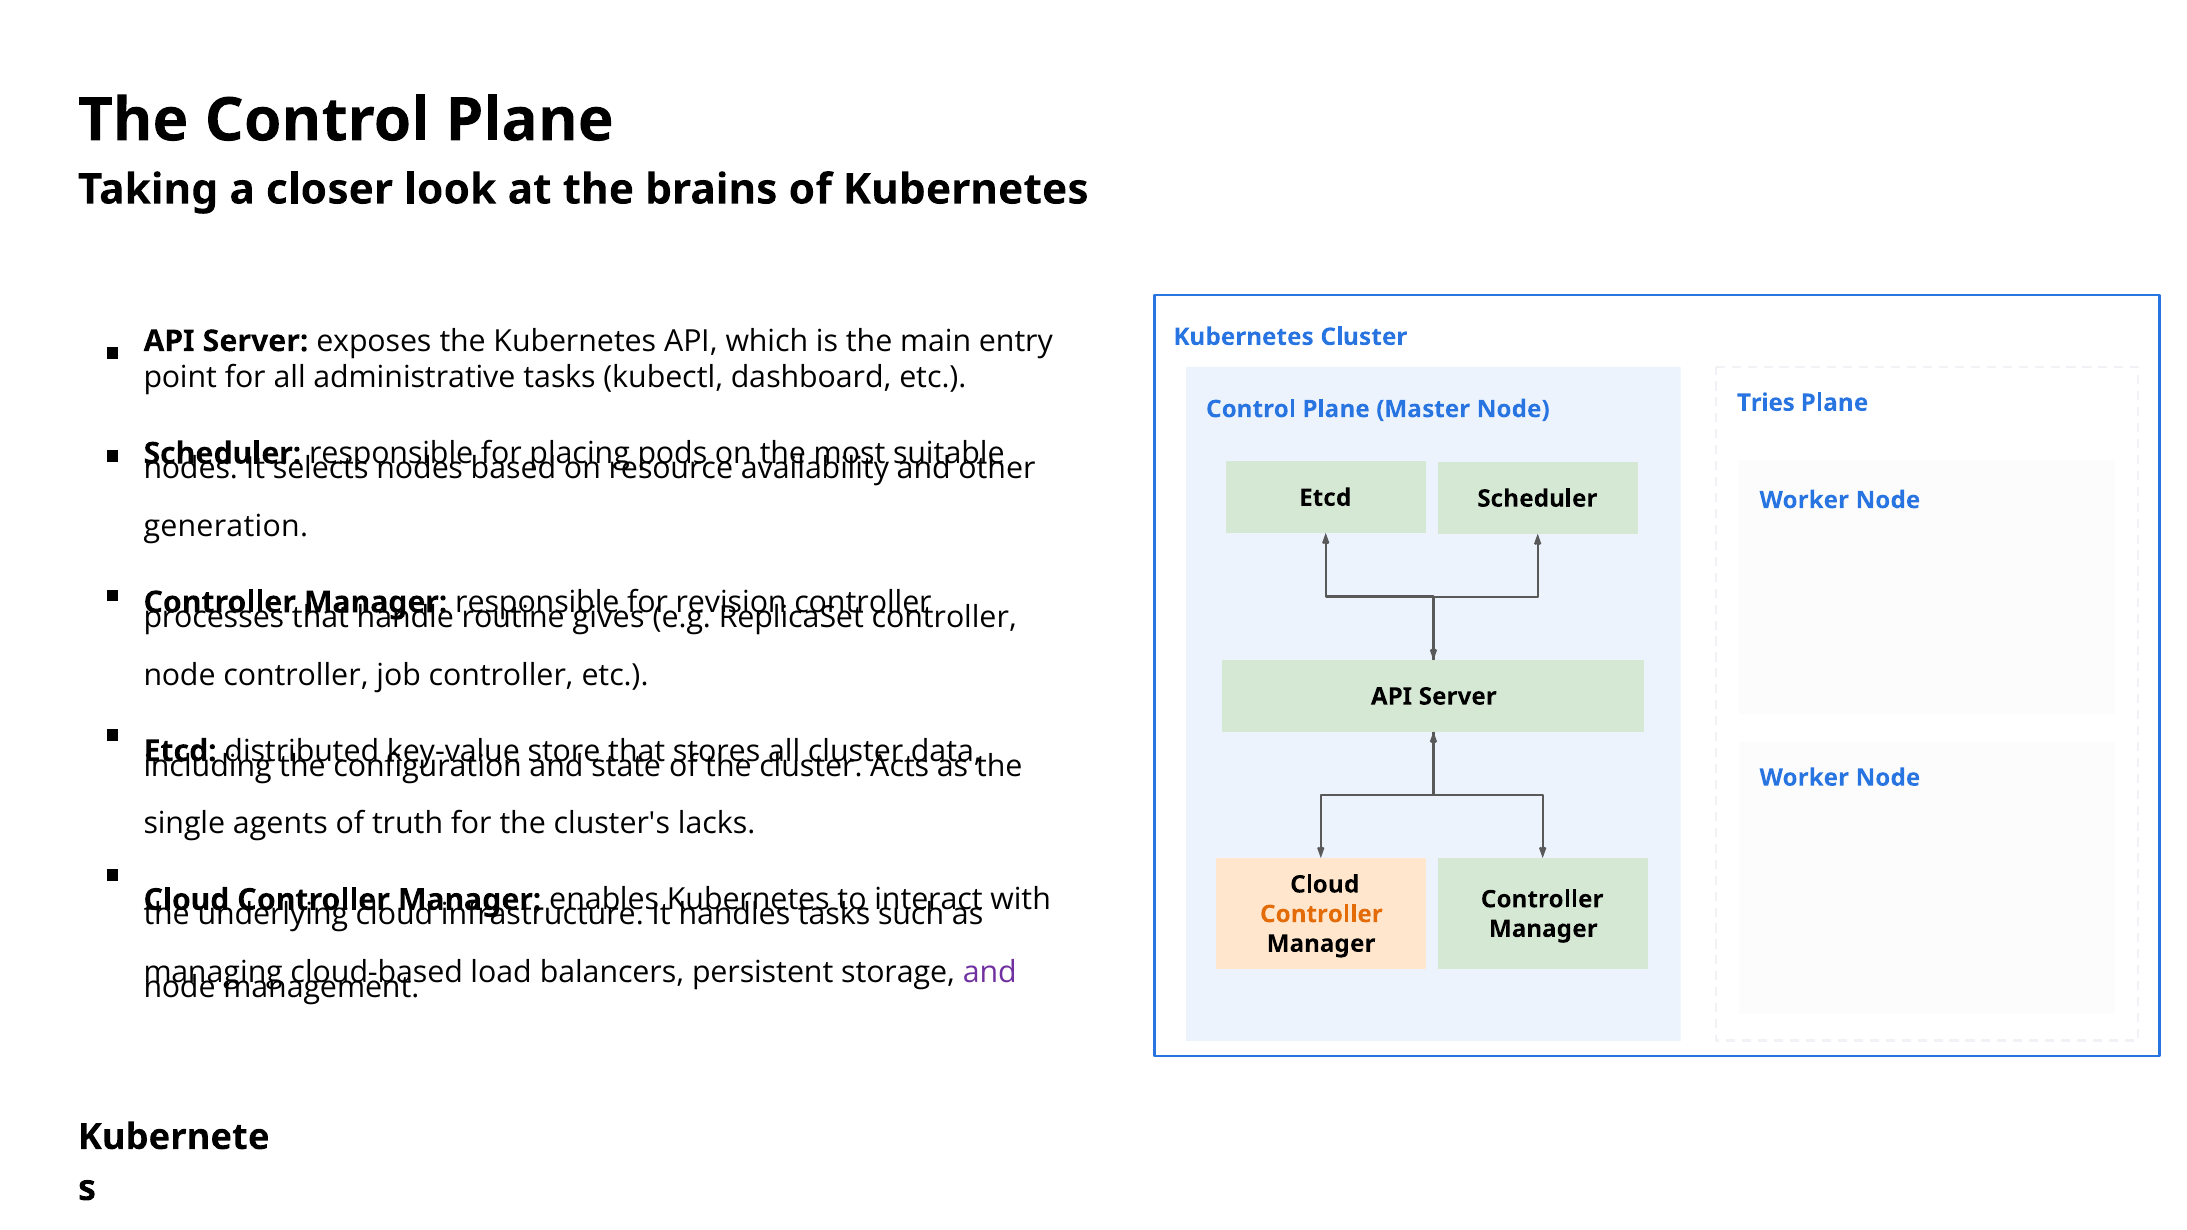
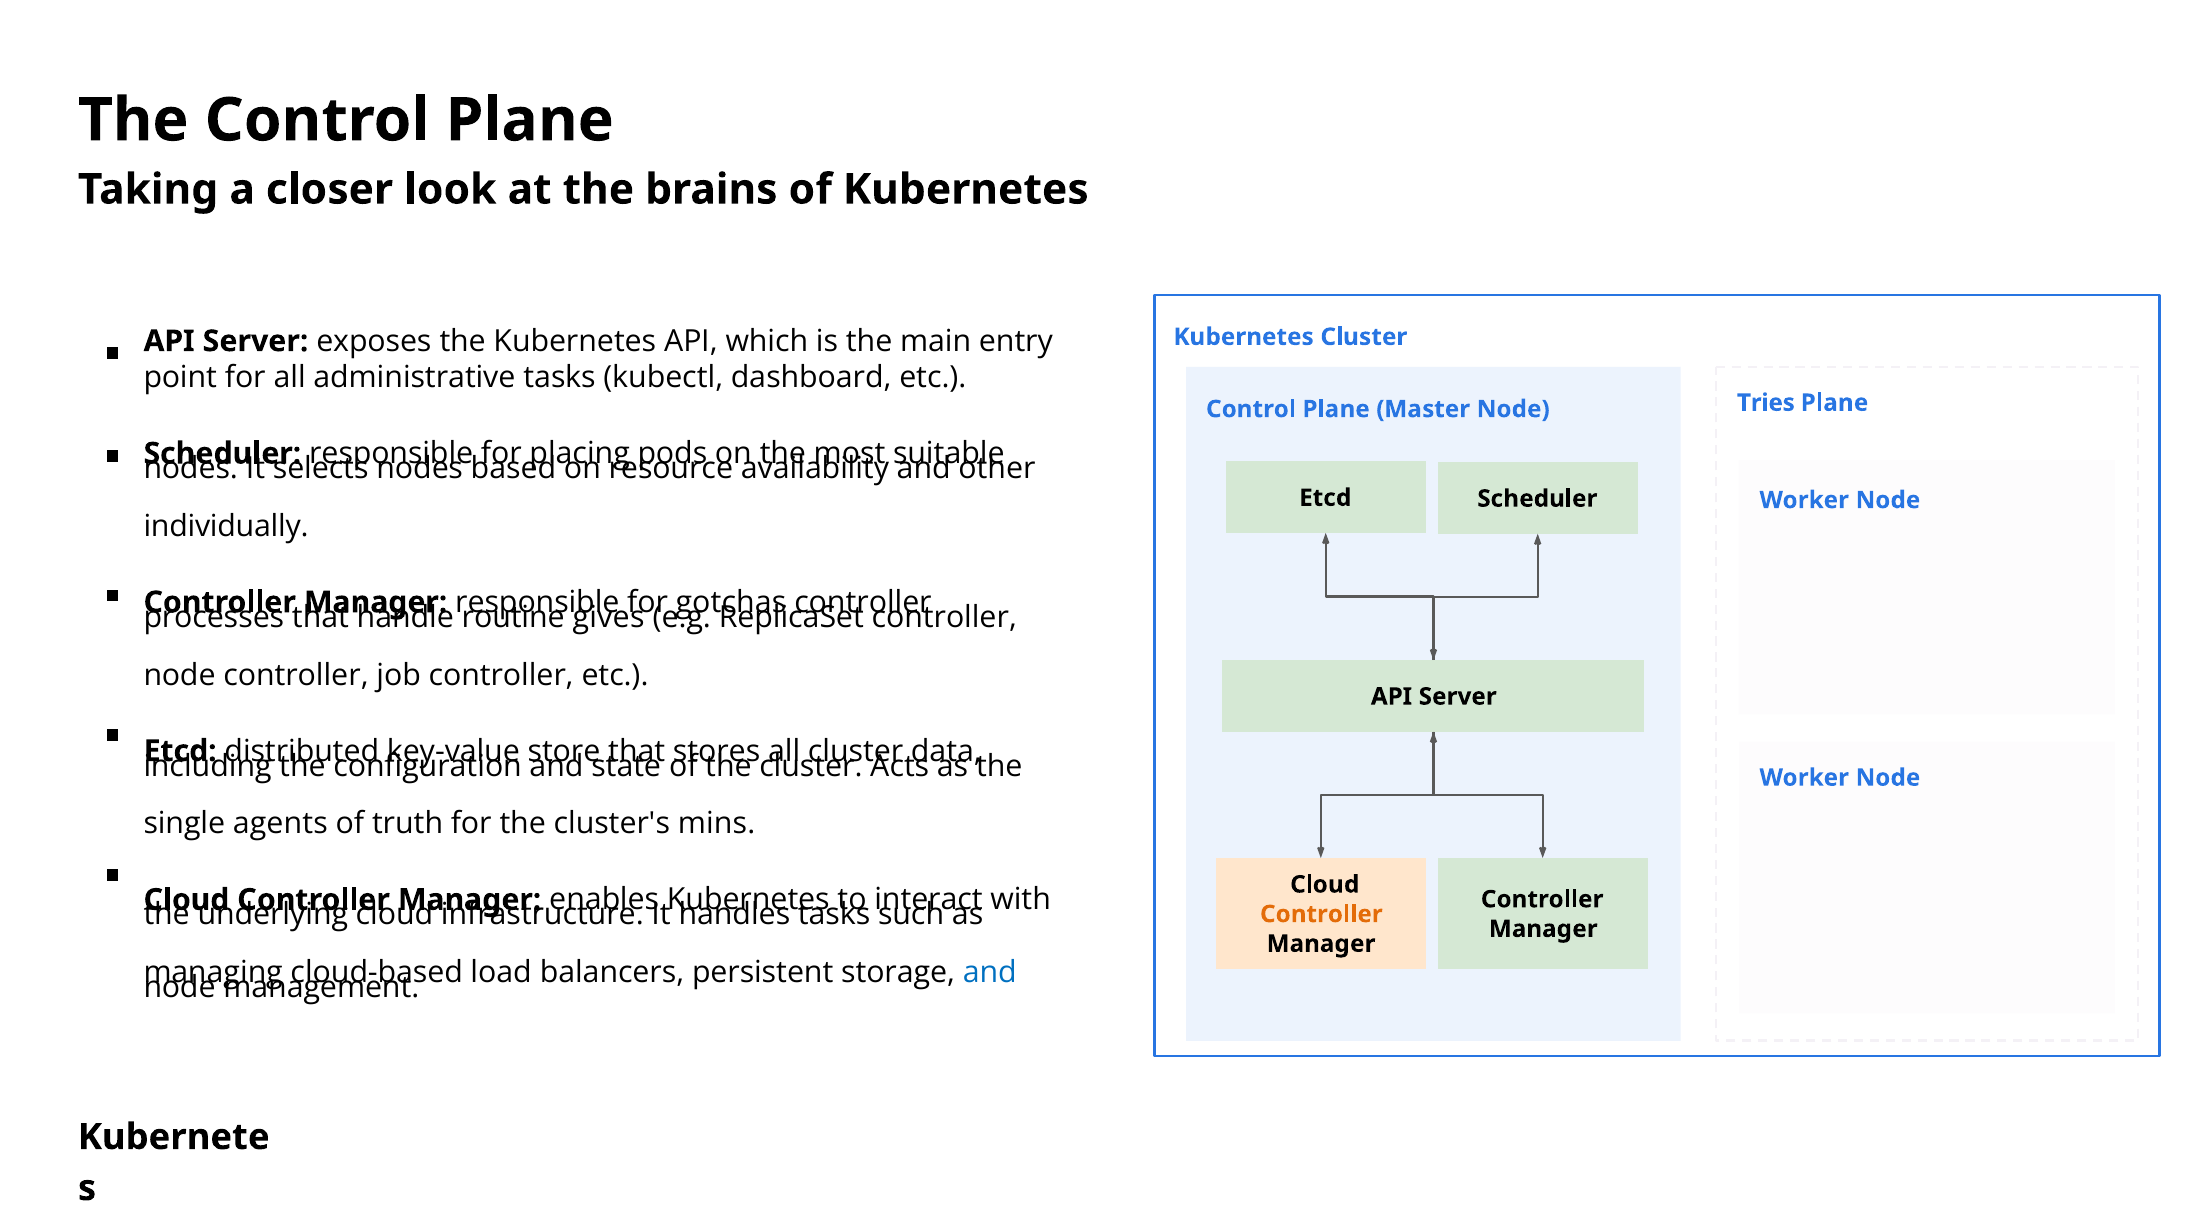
generation: generation -> individually (226, 526)
revision: revision -> gotchas (731, 602)
lacks: lacks -> mins (717, 824)
and colour: purple -> blue (990, 973)
